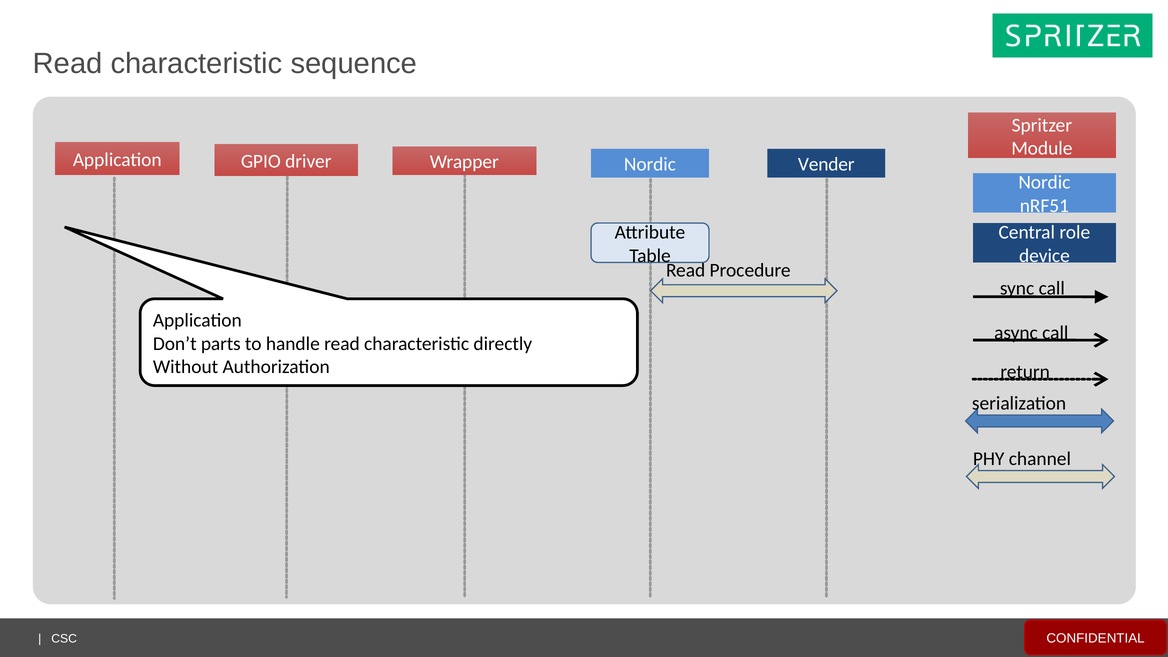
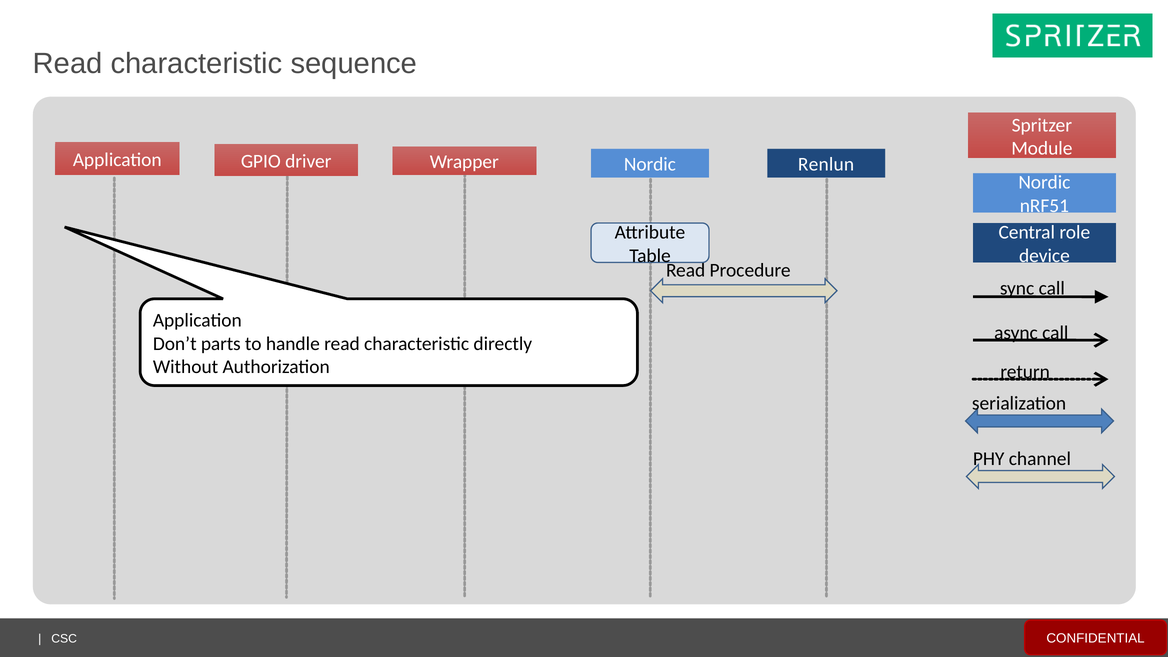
Vender: Vender -> Renlun (826, 164)
